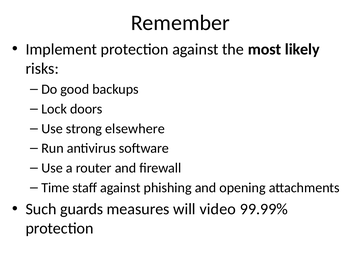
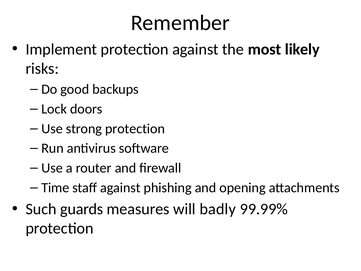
strong elsewhere: elsewhere -> protection (135, 129)
video: video -> badly (218, 209)
